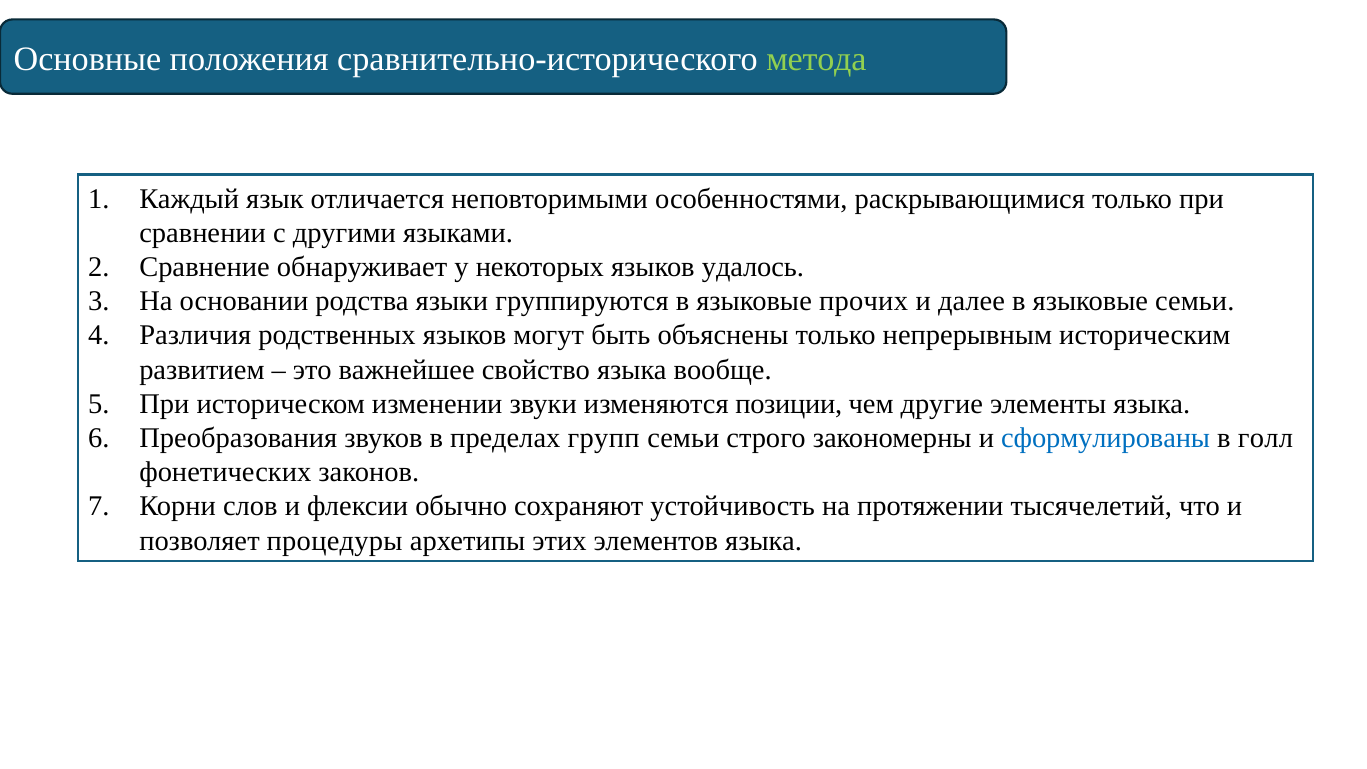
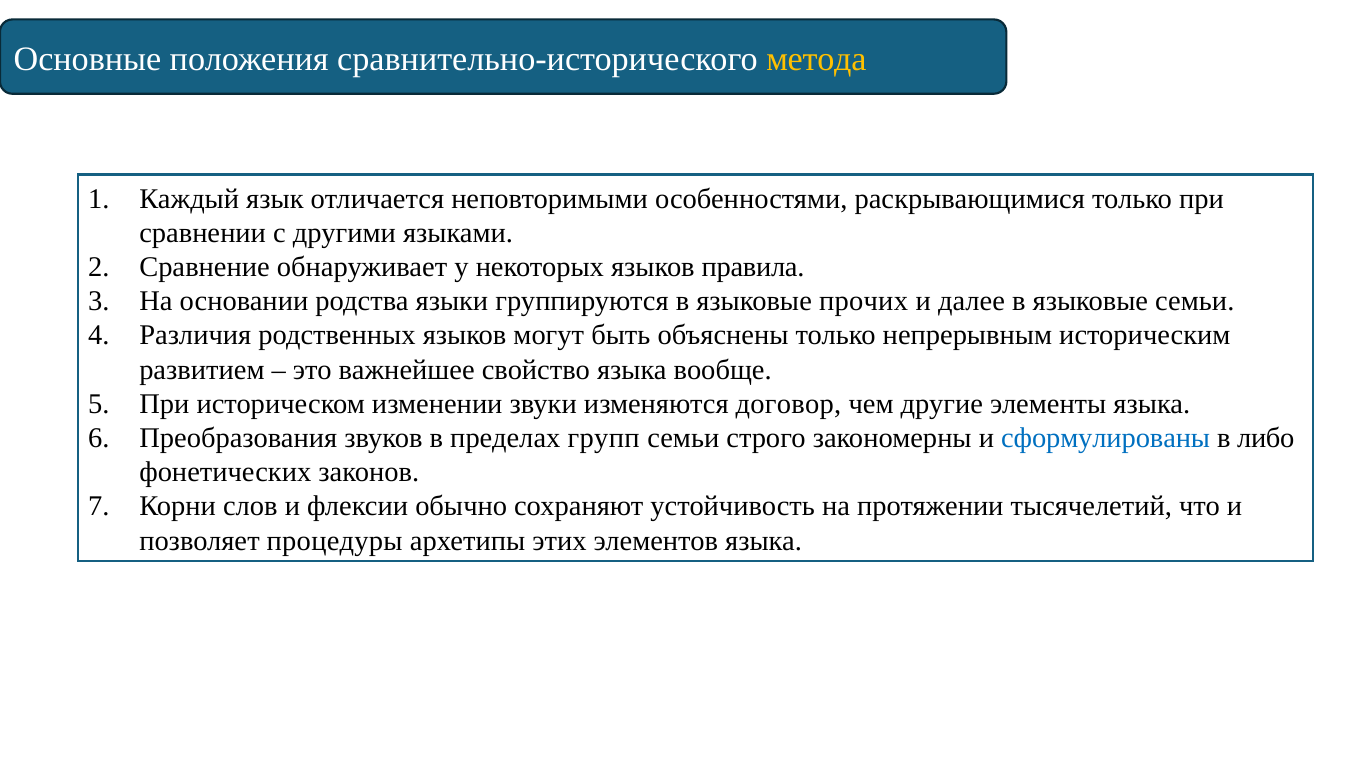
метода colour: light green -> yellow (816, 59)
удалось: удалось -> правила (753, 267)
позиции: позиции -> договор (788, 404)
голл: голл -> либо (1266, 438)
